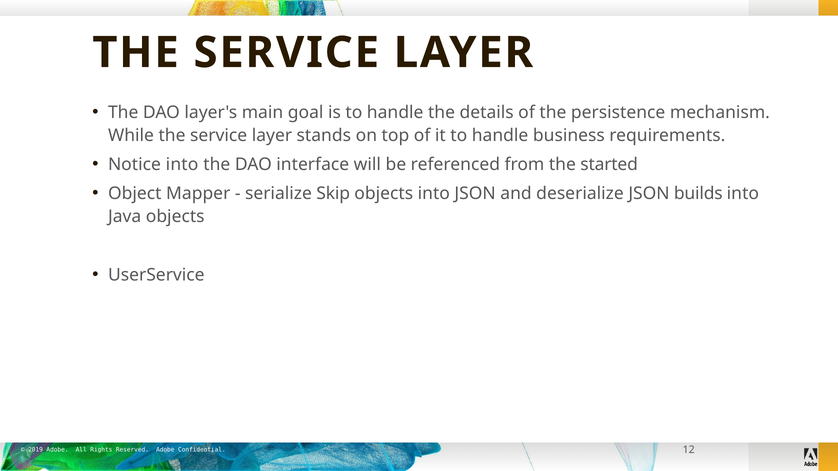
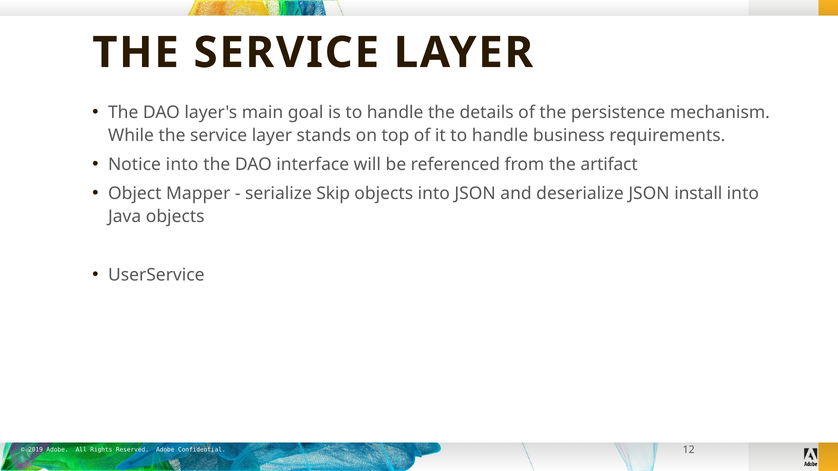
started: started -> artifact (609, 165)
builds: builds -> install (698, 194)
